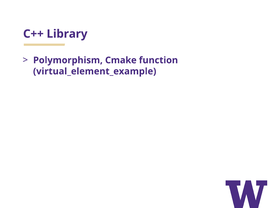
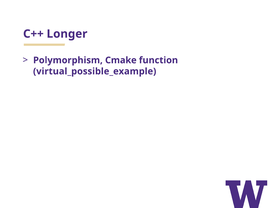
Library: Library -> Longer (67, 34)
virtual_element_example: virtual_element_example -> virtual_possible_example (95, 71)
